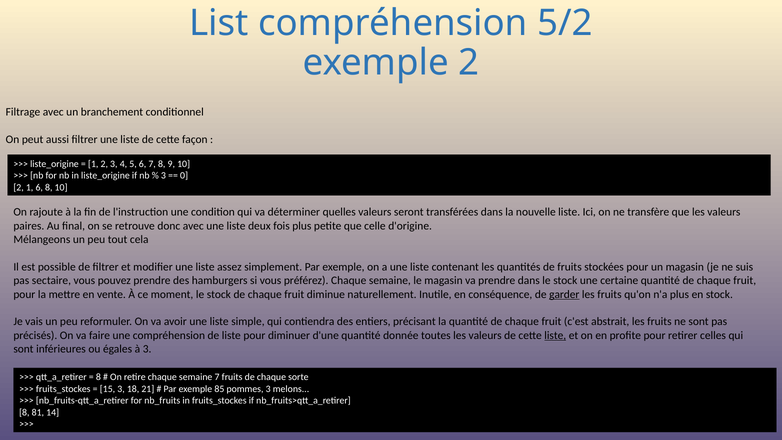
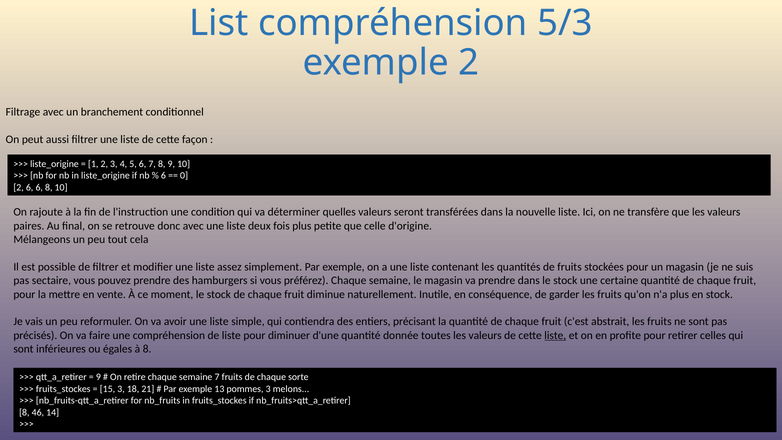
5/2: 5/2 -> 5/3 (565, 23)
3: 3 -> 6 (163, 176)
2 1: 1 -> 6 (30, 187)
garder underline: present -> none (564, 294)
à 3: 3 -> 8 (147, 349)
8: 8 -> 9 (98, 377)
85: 85 -> 13 (219, 389)
81: 81 -> 46 (38, 412)
